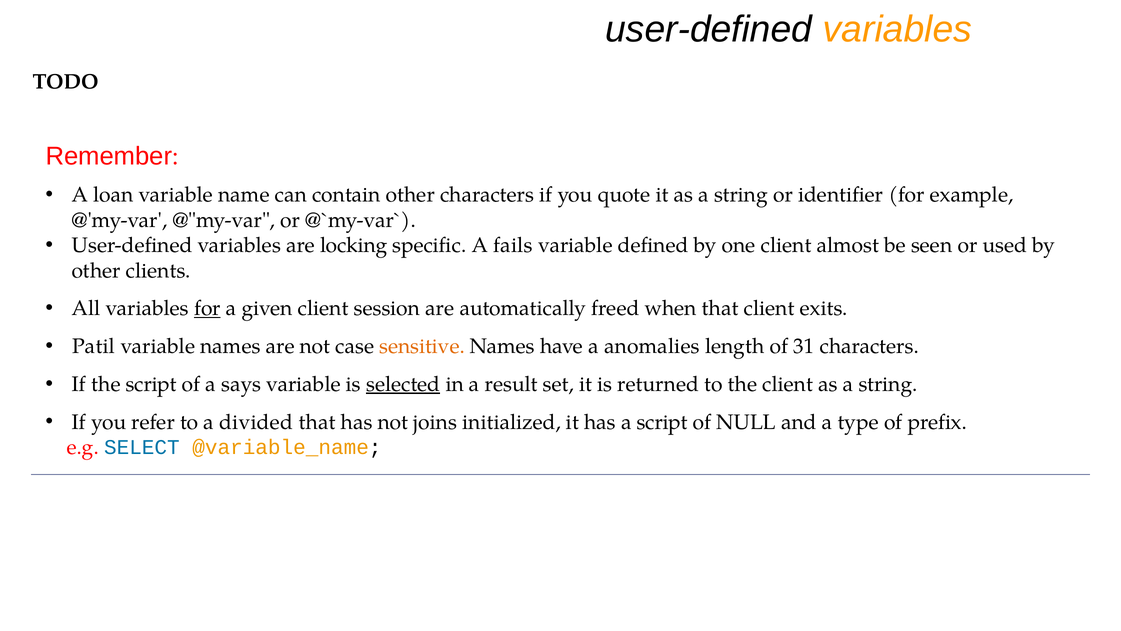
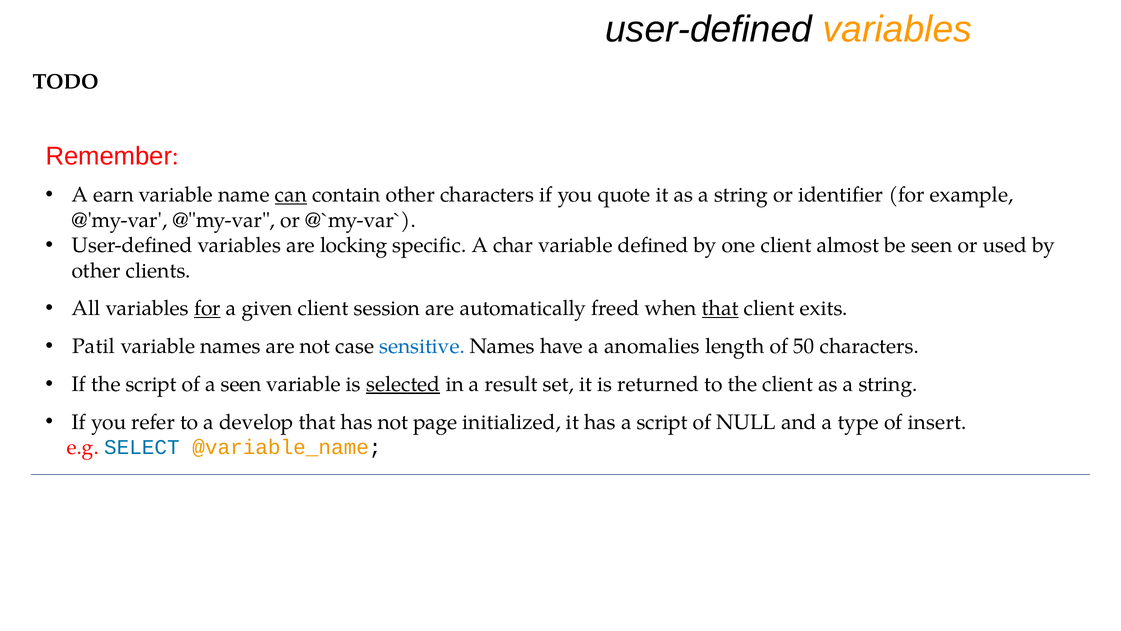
loan: loan -> earn (114, 195)
can underline: none -> present (291, 195)
fails: fails -> char (513, 245)
that underline: none -> present (720, 308)
sensitive colour: orange -> blue (422, 346)
31: 31 -> 50 (804, 346)
a says: says -> seen (241, 384)
divided: divided -> develop (256, 422)
joins: joins -> page (435, 422)
prefix: prefix -> insert (937, 422)
